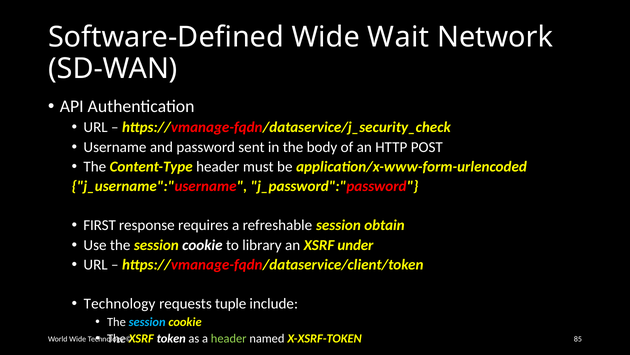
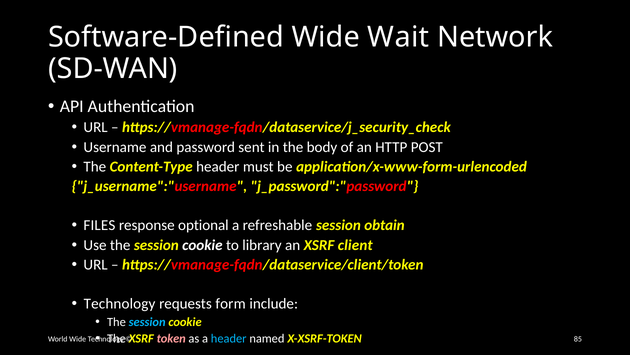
FIRST: FIRST -> FILES (99, 225)
requires: requires -> optional (203, 225)
under: under -> client (355, 245)
tuple: tuple -> form (231, 303)
token colour: white -> pink (171, 338)
header colour: light green -> light blue (229, 338)
